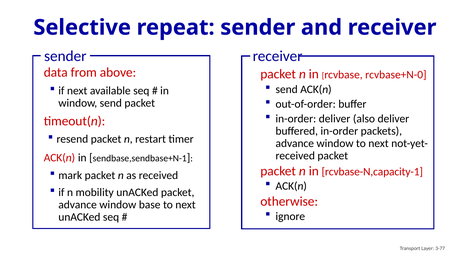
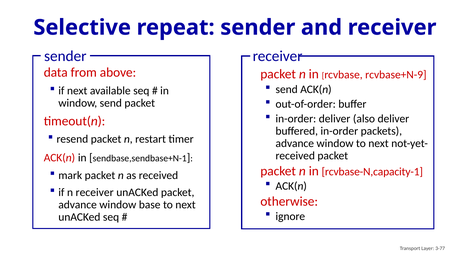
rcvbase+N-0: rcvbase+N-0 -> rcvbase+N-9 (396, 75)
n mobility: mobility -> receiver (95, 193)
